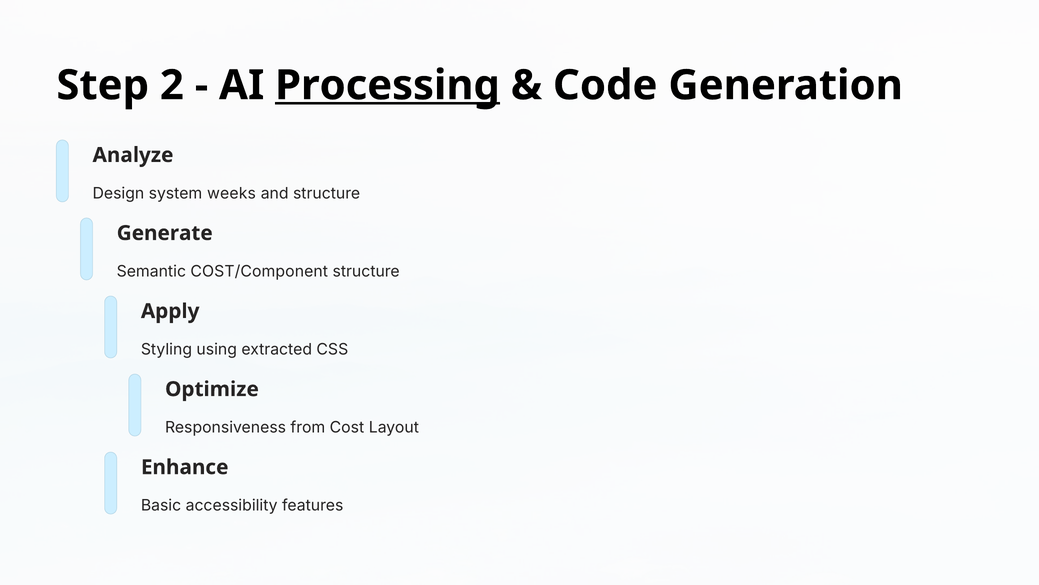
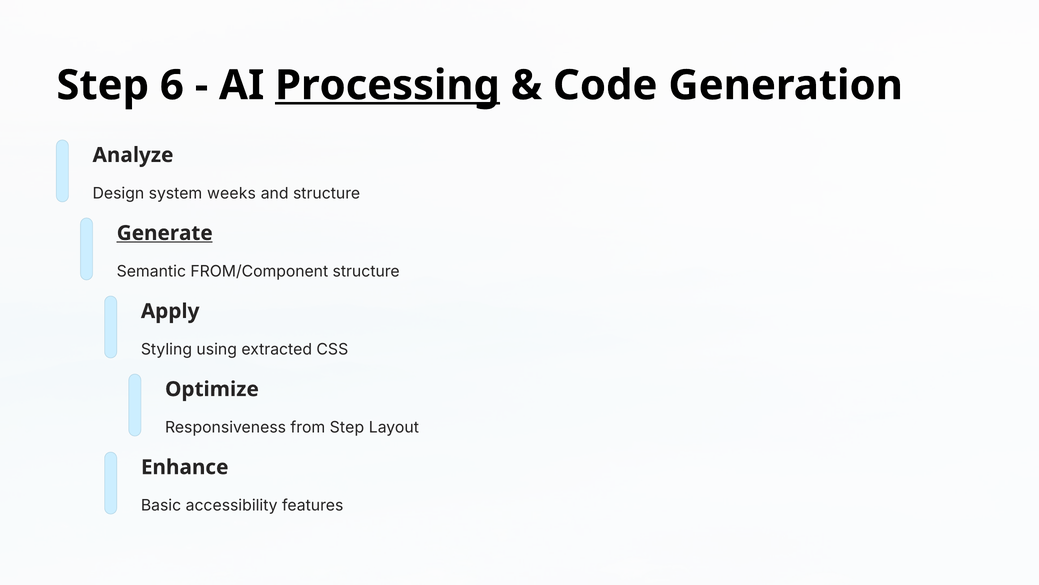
2: 2 -> 6 (172, 85)
Generate underline: none -> present (165, 233)
COST/Component: COST/Component -> FROM/Component (259, 271)
from Cost: Cost -> Step (347, 427)
